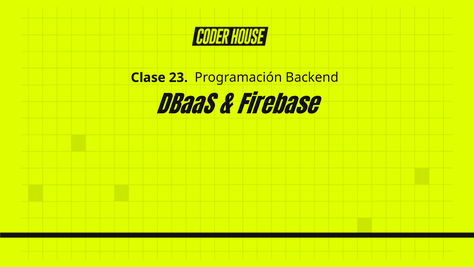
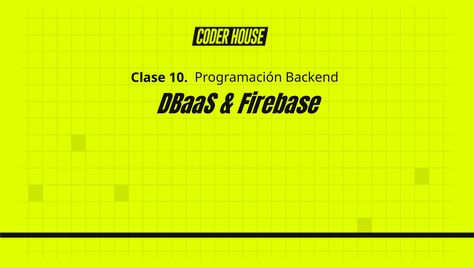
23: 23 -> 10 (178, 77)
